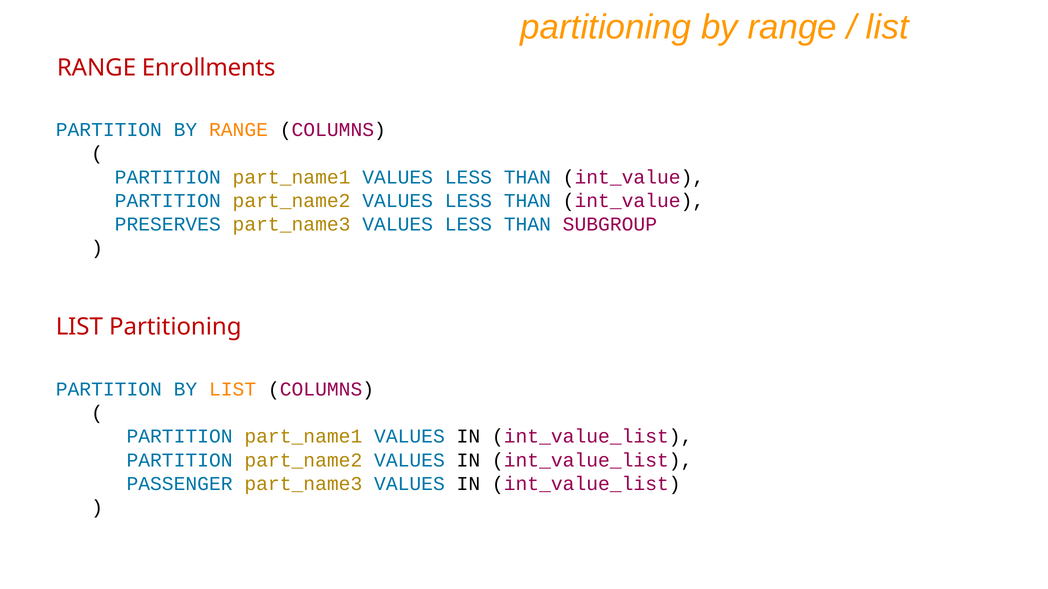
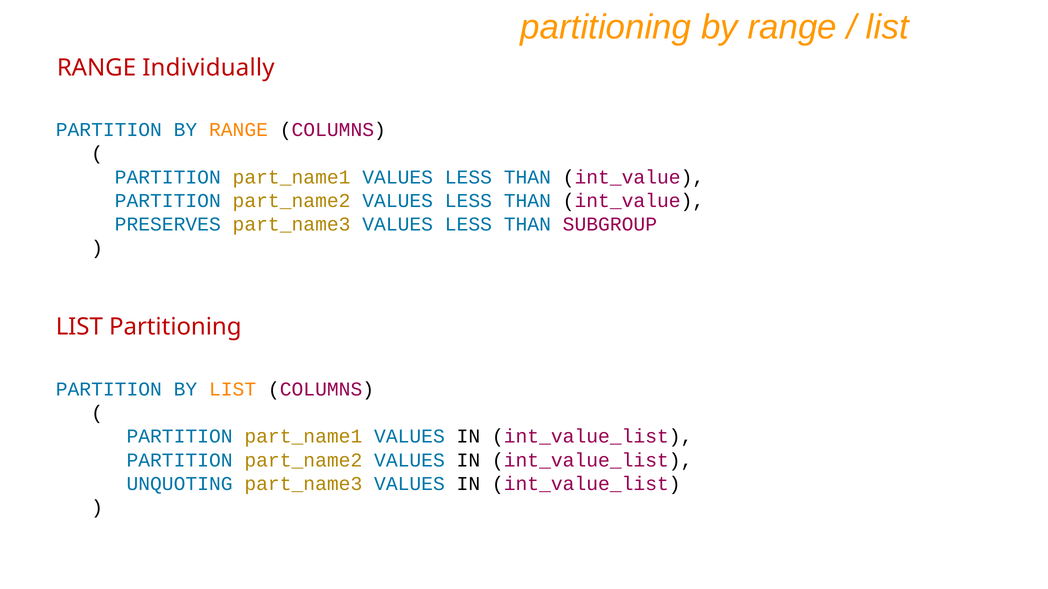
Enrollments: Enrollments -> Individually (208, 68)
PASSENGER: PASSENGER -> UNQUOTING (180, 484)
